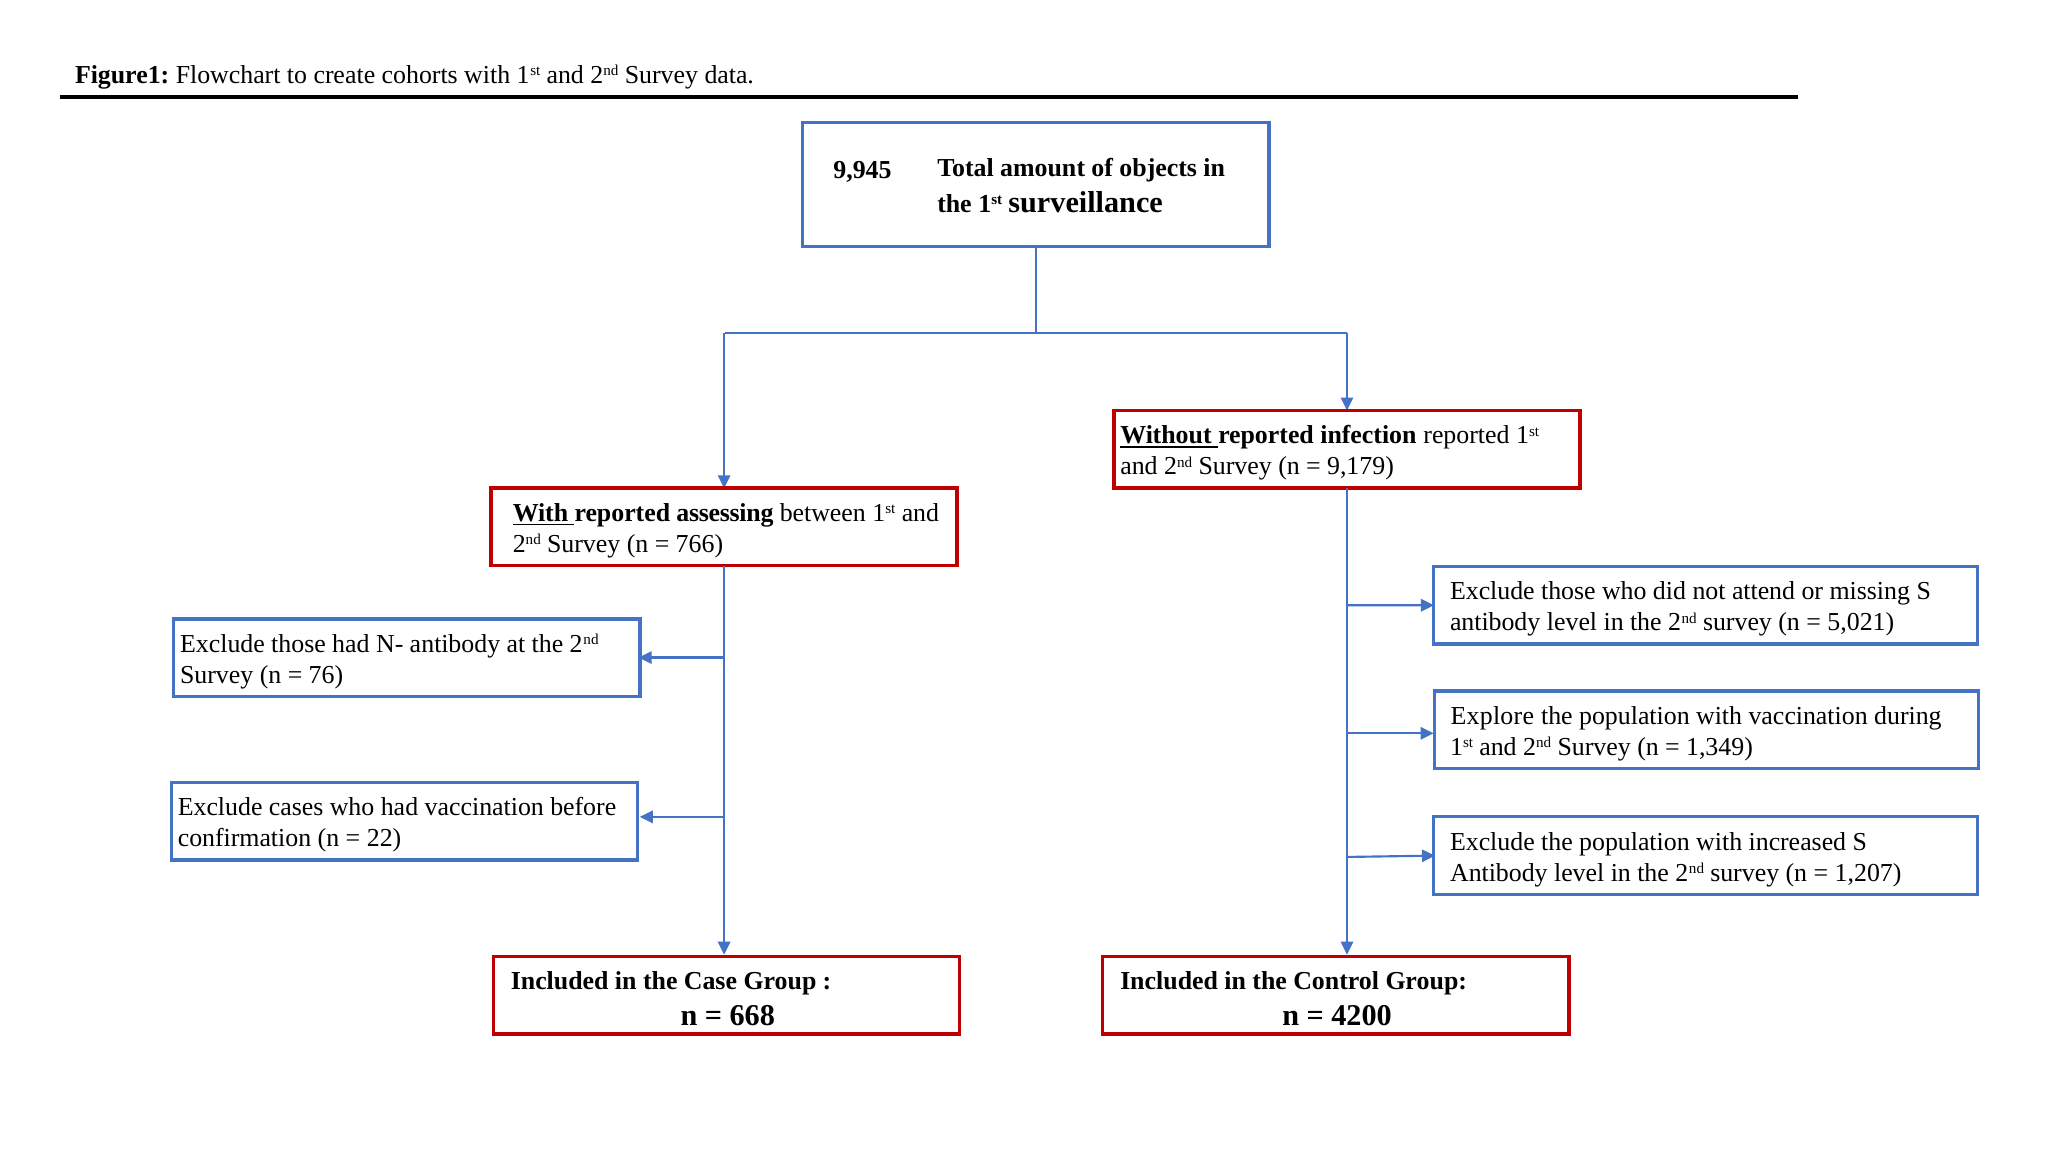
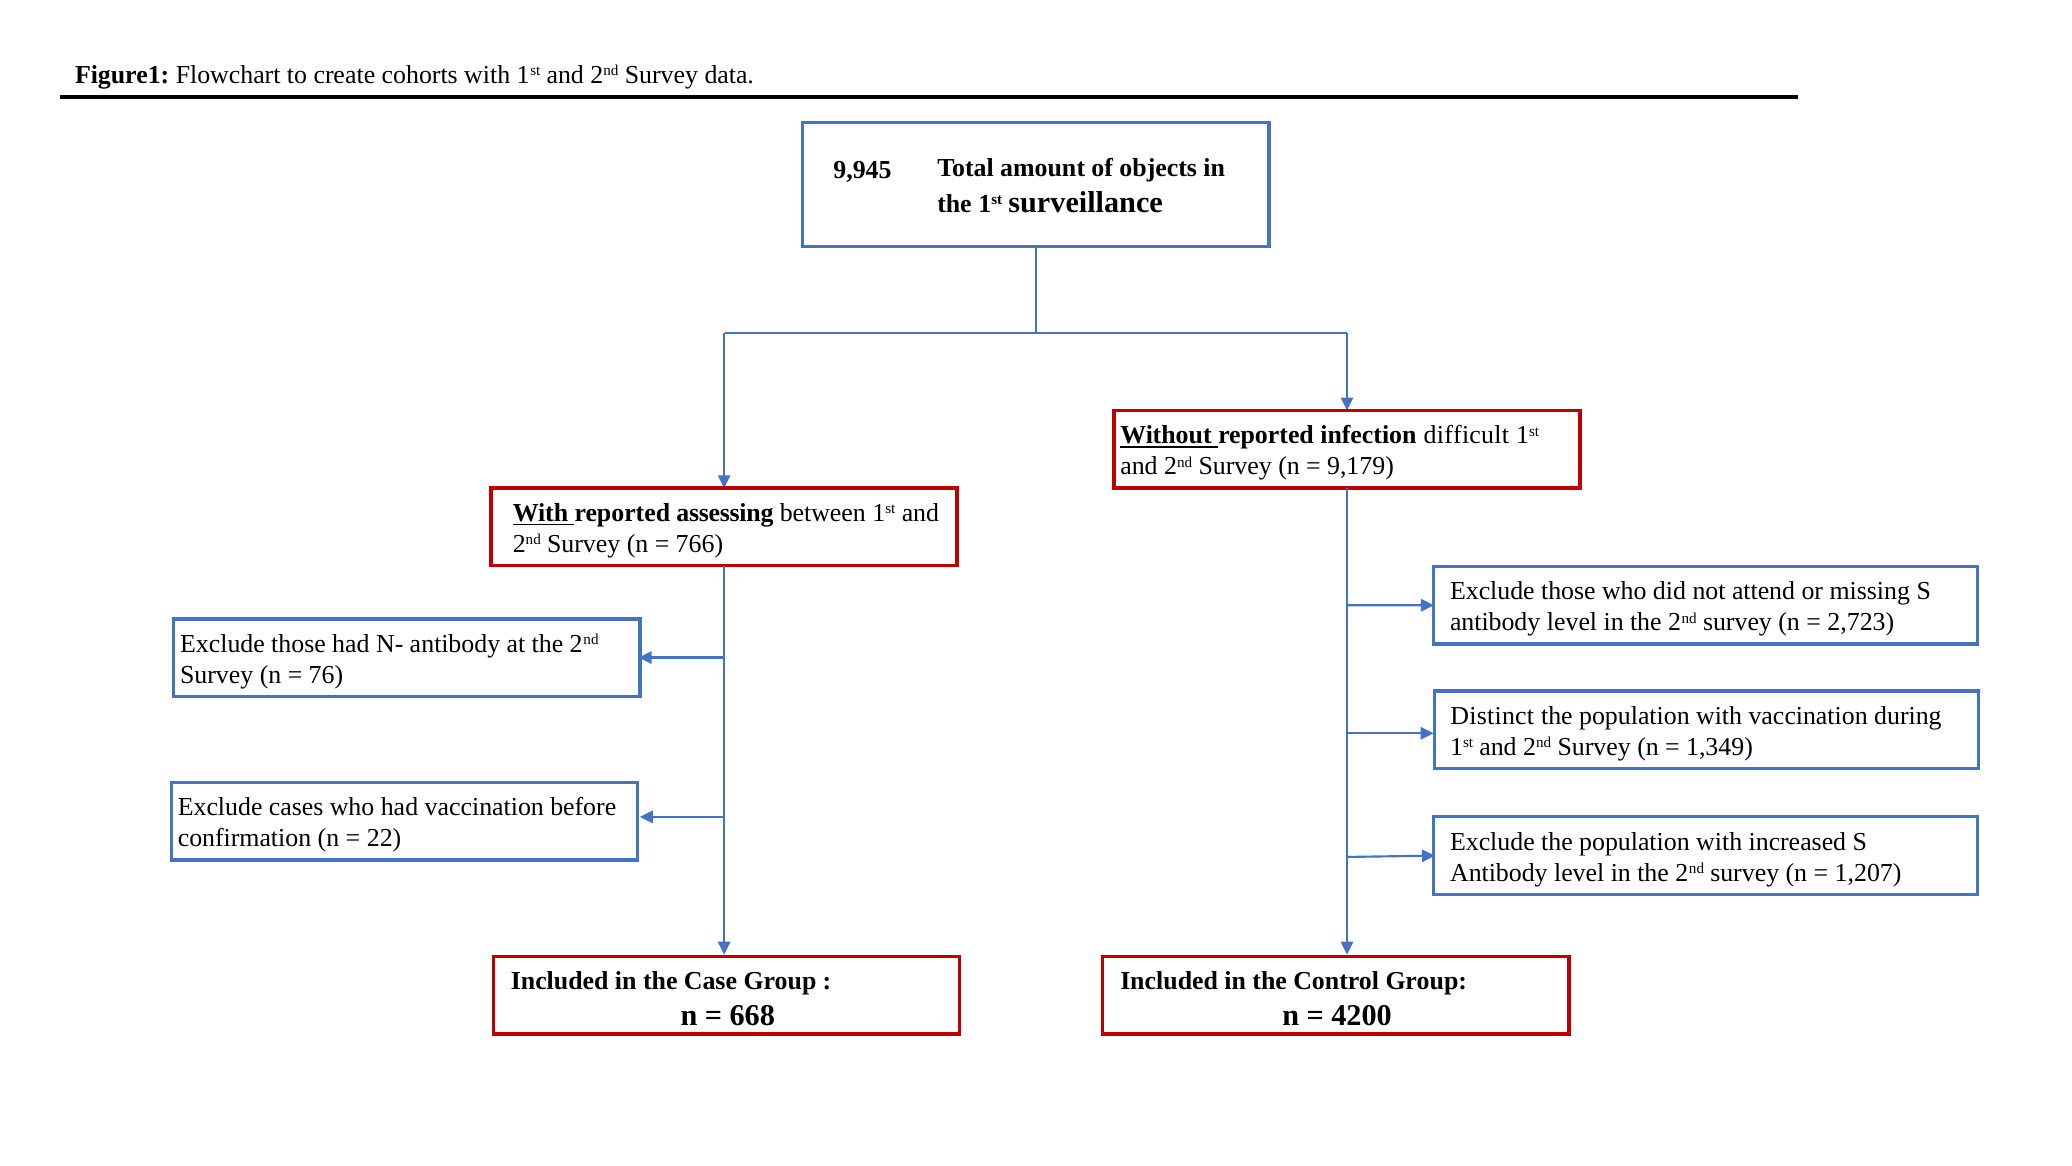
infection reported: reported -> difficult (1466, 435)
5,021: 5,021 -> 2,723 (1861, 622)
Explore: Explore -> Distinct (1492, 716)
